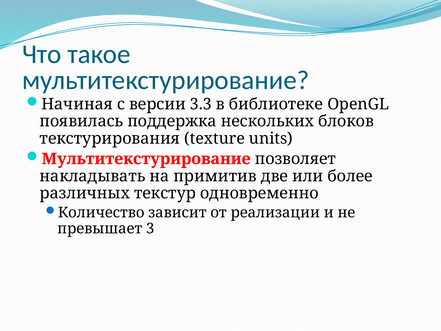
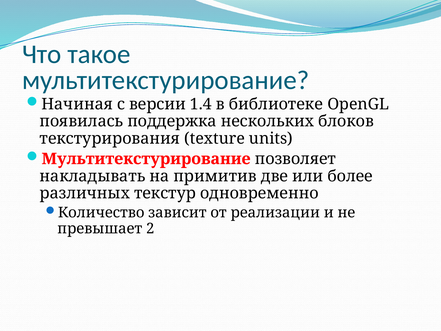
3.3: 3.3 -> 1.4 (201, 104)
3: 3 -> 2 (150, 228)
